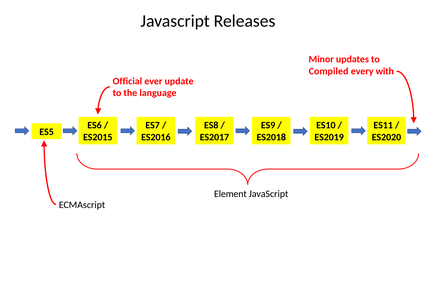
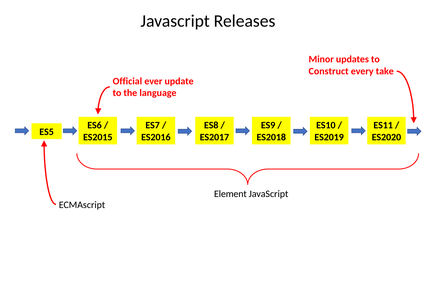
Compiled: Compiled -> Construct (329, 71)
with: with -> take (385, 71)
